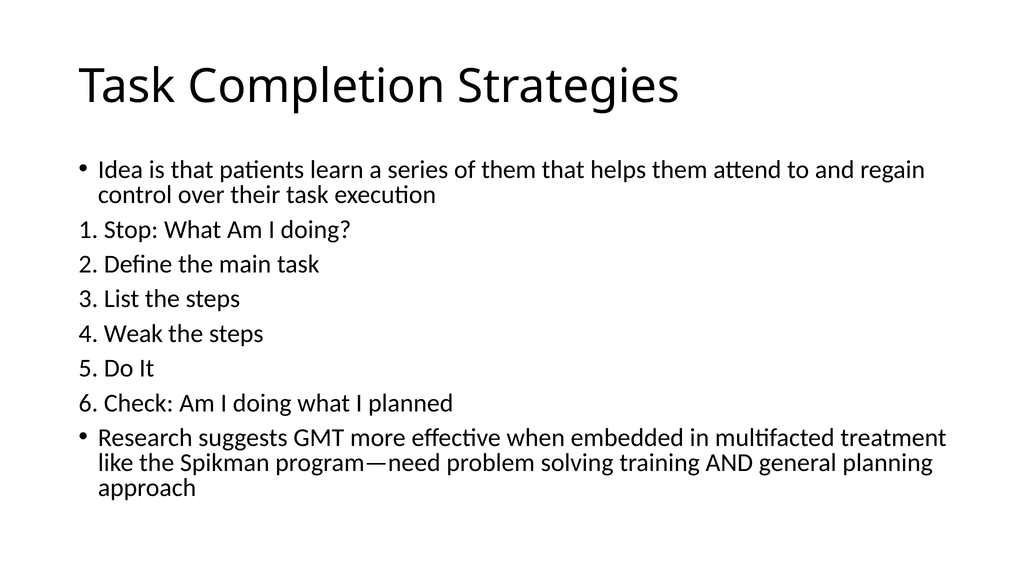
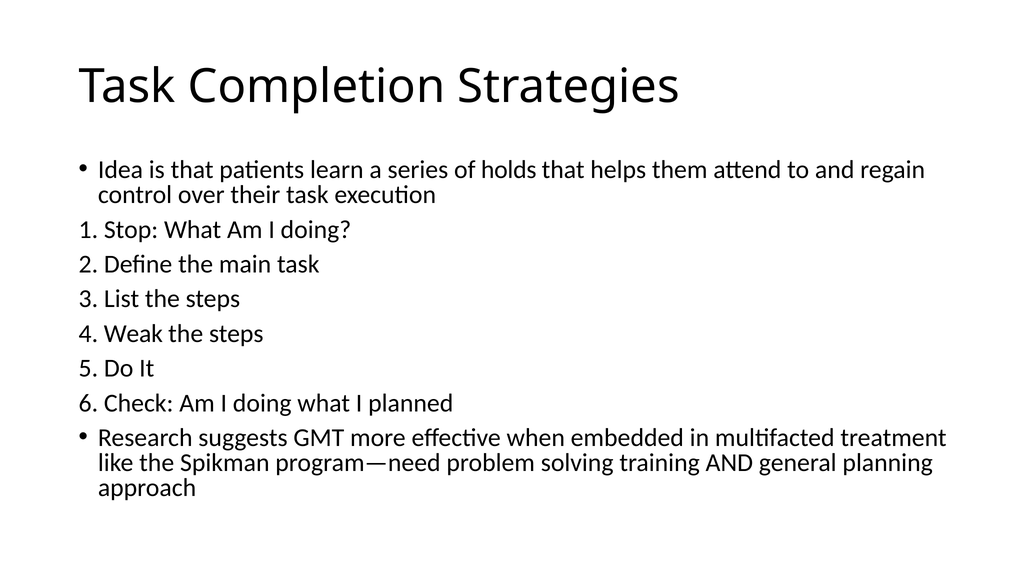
of them: them -> holds (509, 170)
